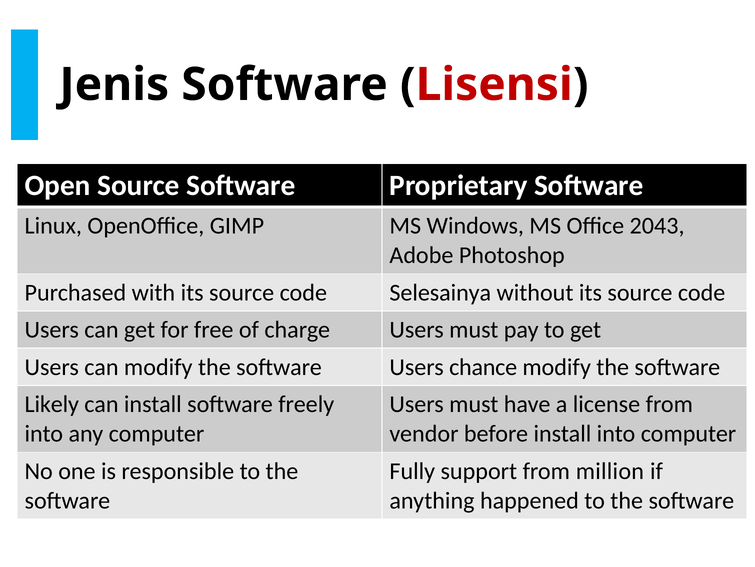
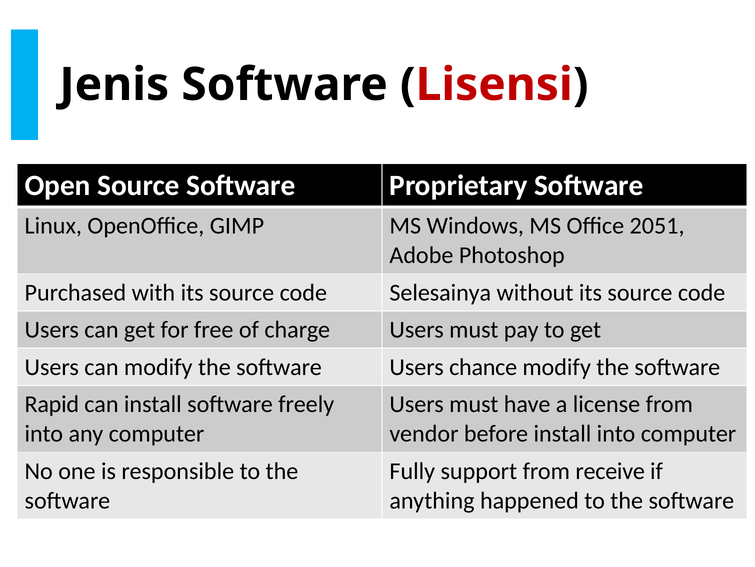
2043: 2043 -> 2051 (657, 226)
Likely: Likely -> Rapid (52, 404)
million: million -> receive (610, 470)
